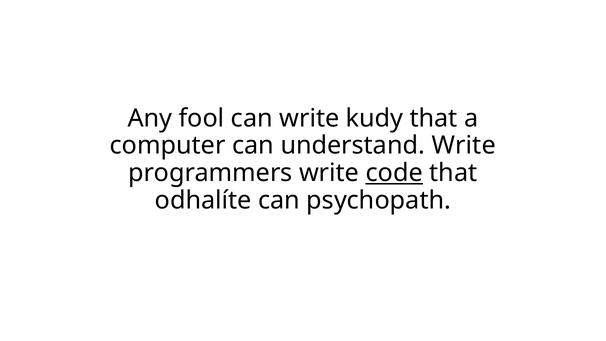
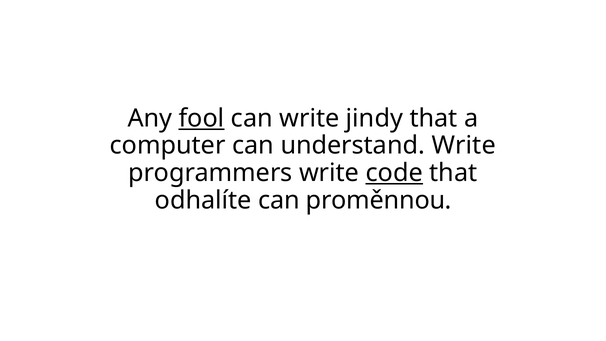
fool underline: none -> present (202, 118)
kudy: kudy -> jindy (374, 118)
psychopath: psychopath -> proměnnou (379, 200)
